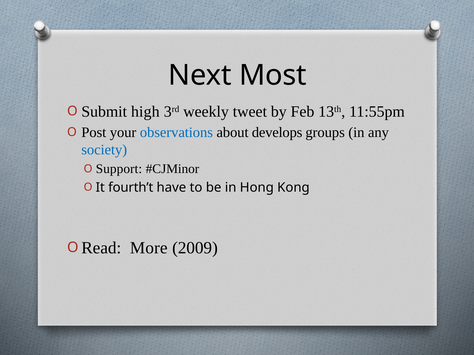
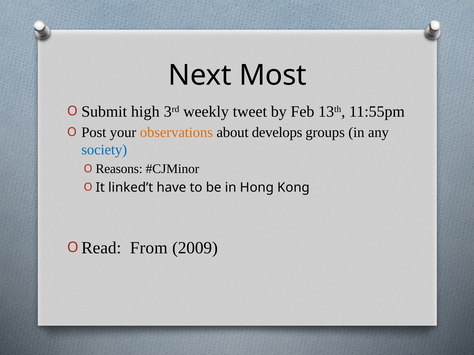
observations colour: blue -> orange (176, 133)
Support: Support -> Reasons (119, 169)
fourth’t: fourth’t -> linked’t (131, 188)
More: More -> From (149, 248)
